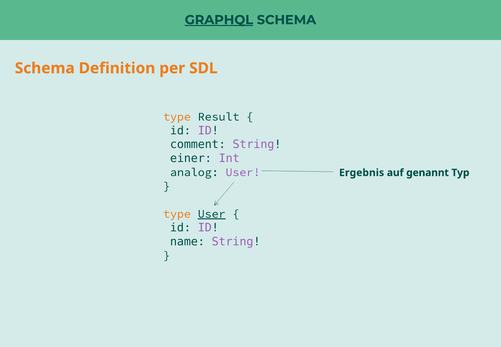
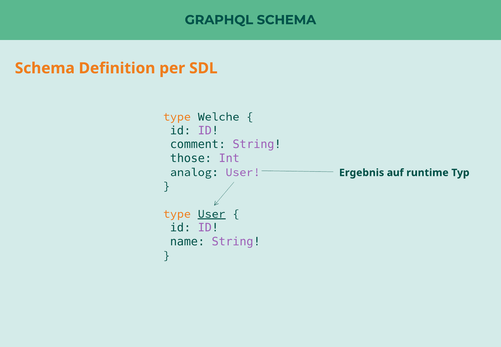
GRAPHQL underline: present -> none (219, 20)
Result: Result -> Welche (219, 117)
einer: einer -> those (191, 158)
genannt: genannt -> runtime (427, 173)
